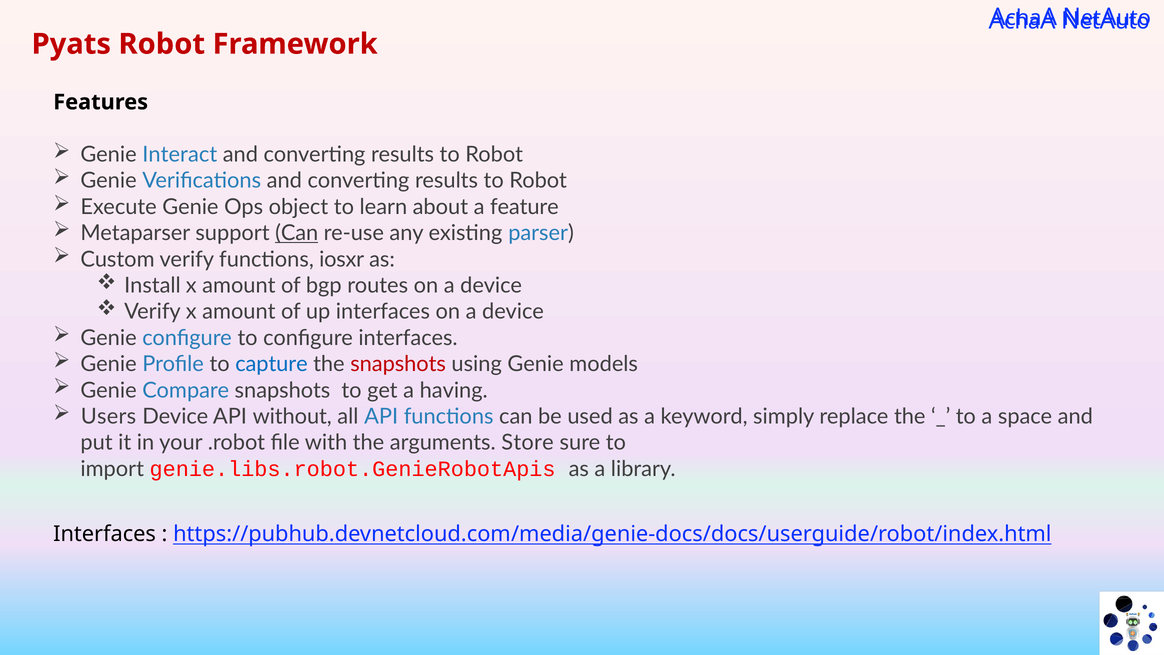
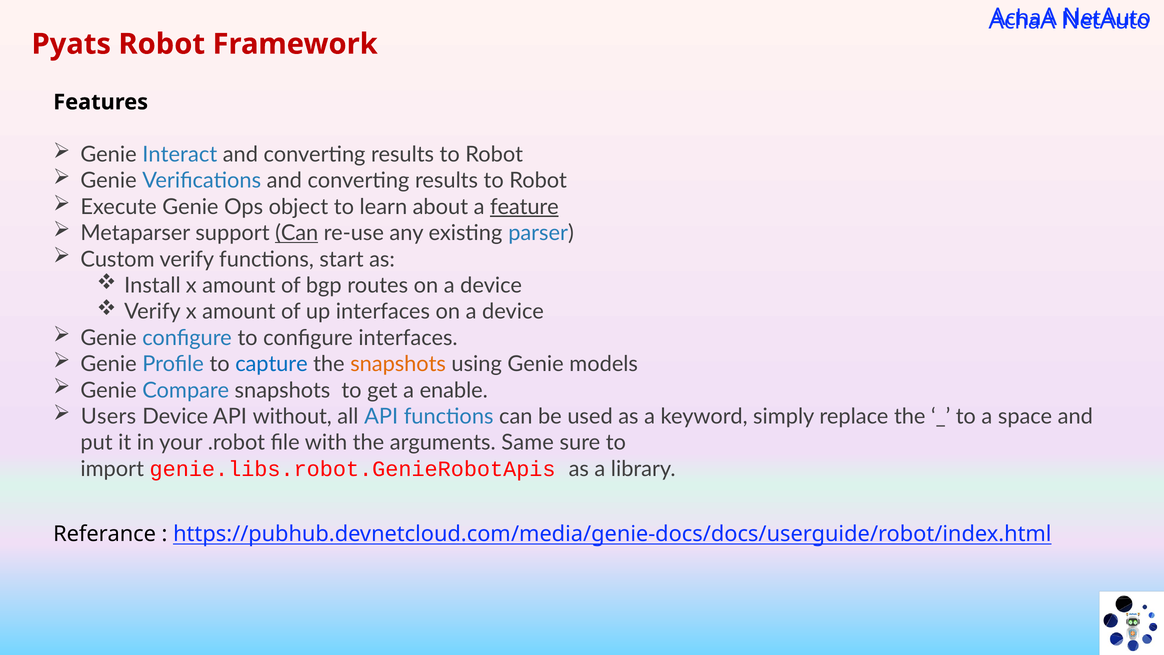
feature underline: none -> present (524, 207)
iosxr: iosxr -> start (342, 259)
snapshots colour: red -> orange (398, 364)
having: having -> enable (454, 390)
Store: Store -> Same (528, 443)
Interfaces: Interfaces -> Referance (105, 534)
